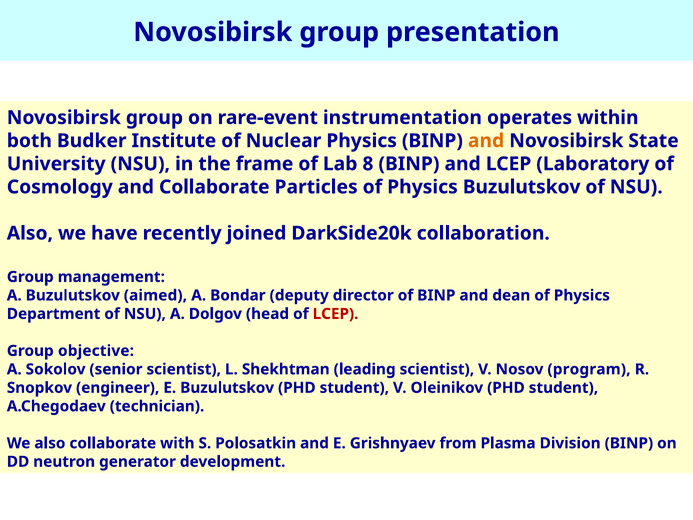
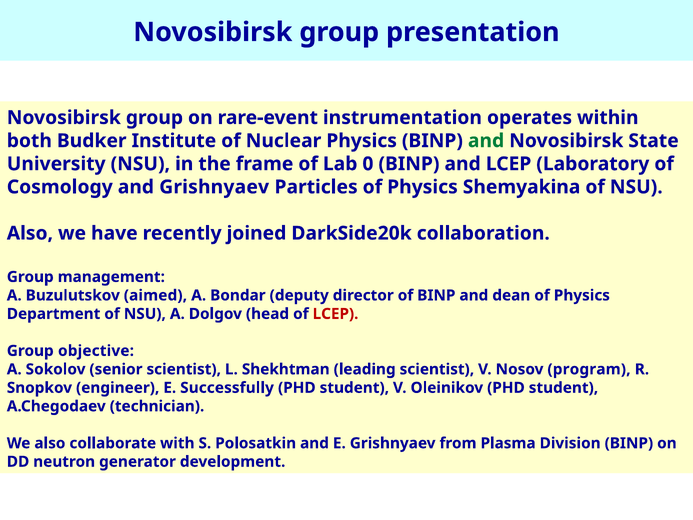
and colour: orange -> green (486, 141)
8: 8 -> 0 (368, 164)
and Collaborate: Collaborate -> Grishnyaev (214, 187)
Physics Buzulutskov: Buzulutskov -> Shemyakina (522, 187)
E Buzulutskov: Buzulutskov -> Successfully (227, 388)
